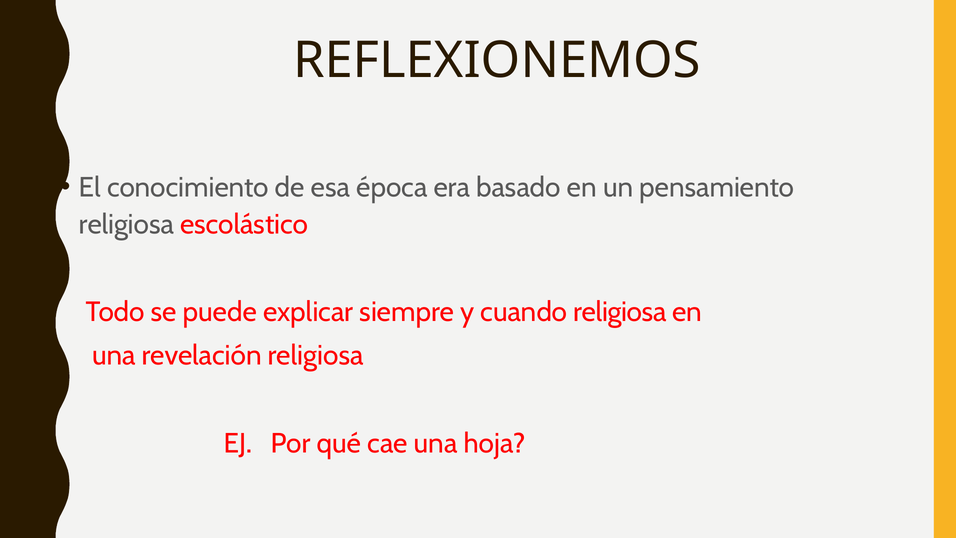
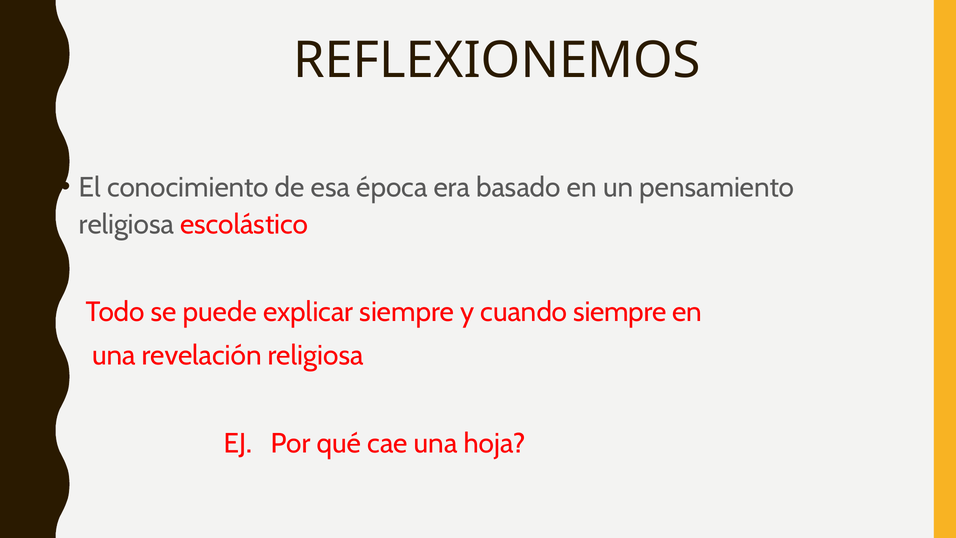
cuando religiosa: religiosa -> siempre (620, 312)
